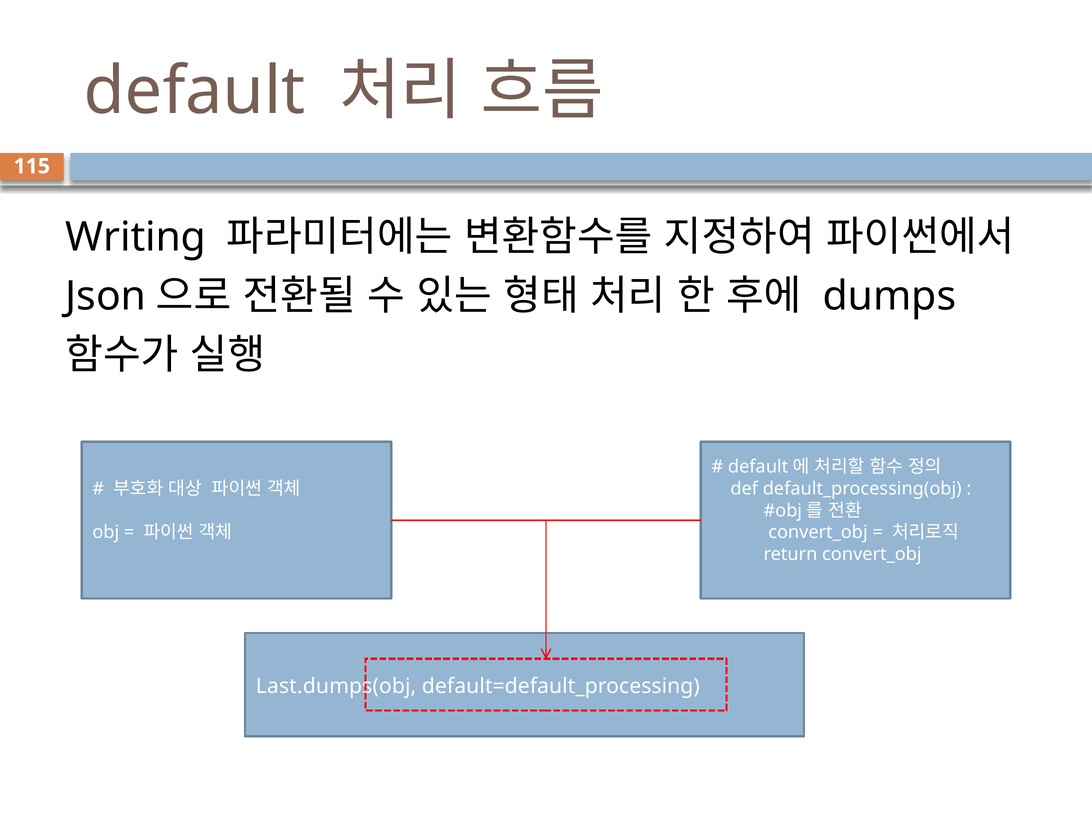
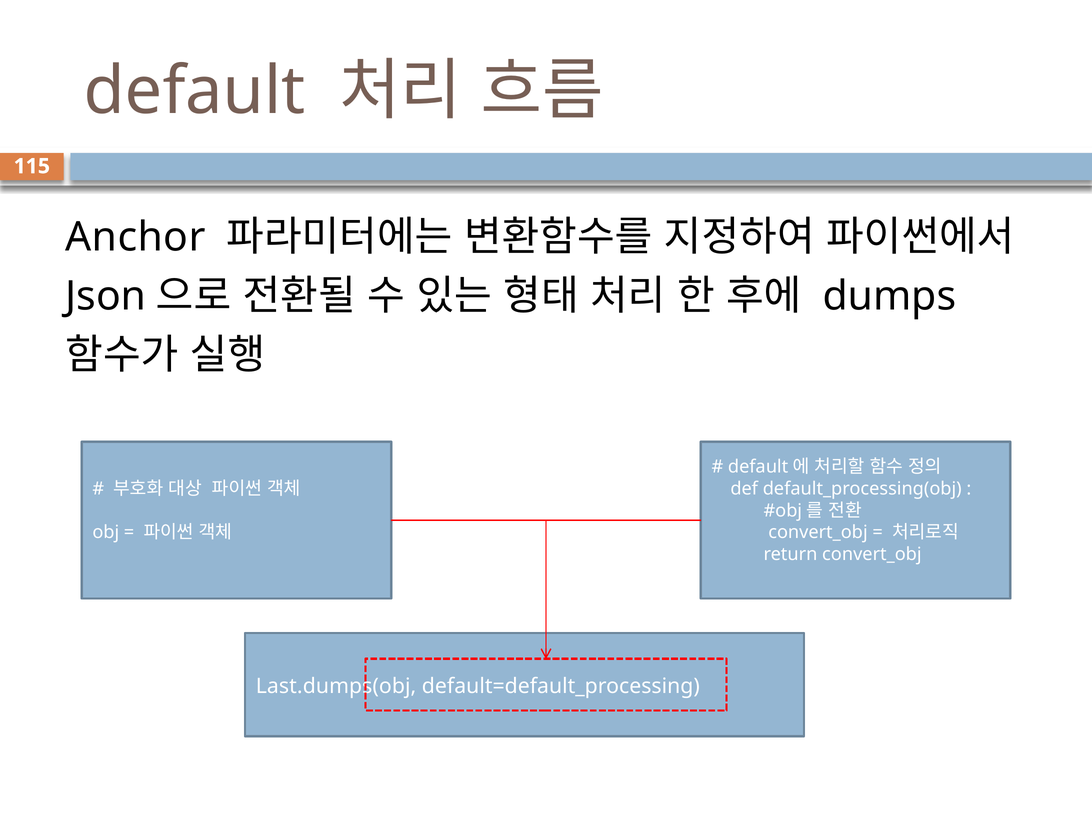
Writing: Writing -> Anchor (135, 237)
